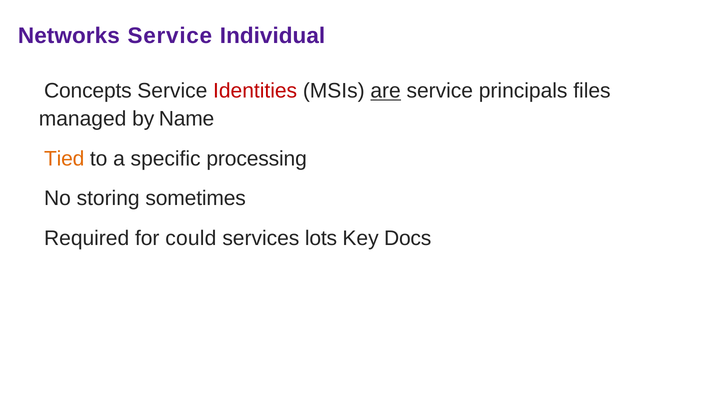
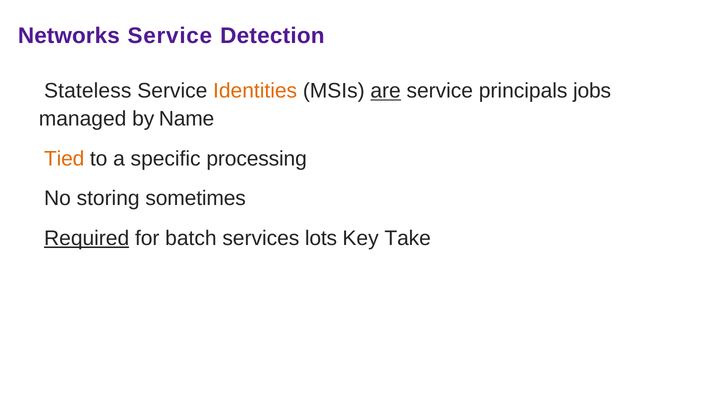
Individual: Individual -> Detection (272, 36)
Concepts: Concepts -> Stateless (88, 91)
Identities colour: red -> orange (255, 91)
files: files -> jobs (592, 91)
Required underline: none -> present (87, 238)
could: could -> batch (191, 238)
Docs: Docs -> Take (408, 238)
